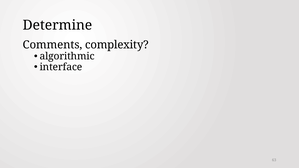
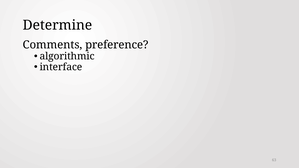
complexity: complexity -> preference (117, 45)
